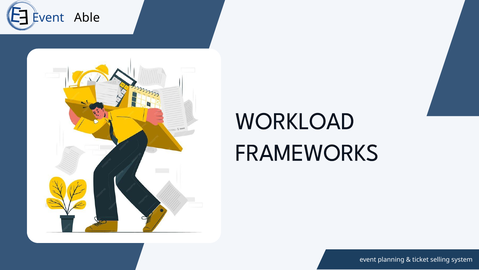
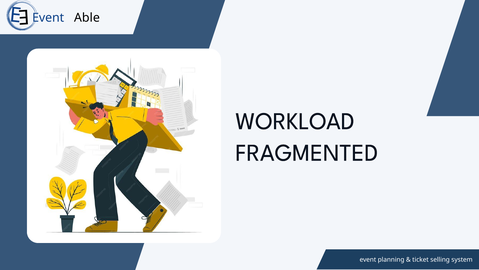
FRAMEWORKS: FRAMEWORKS -> FRAGMENTED (307, 152)
